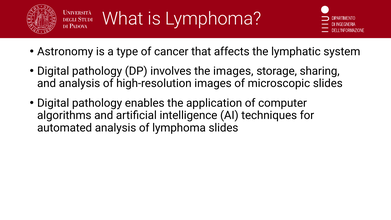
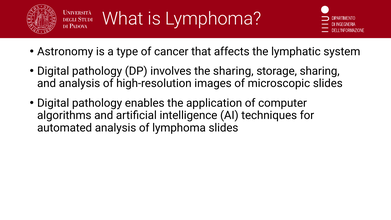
the images: images -> sharing (233, 71)
